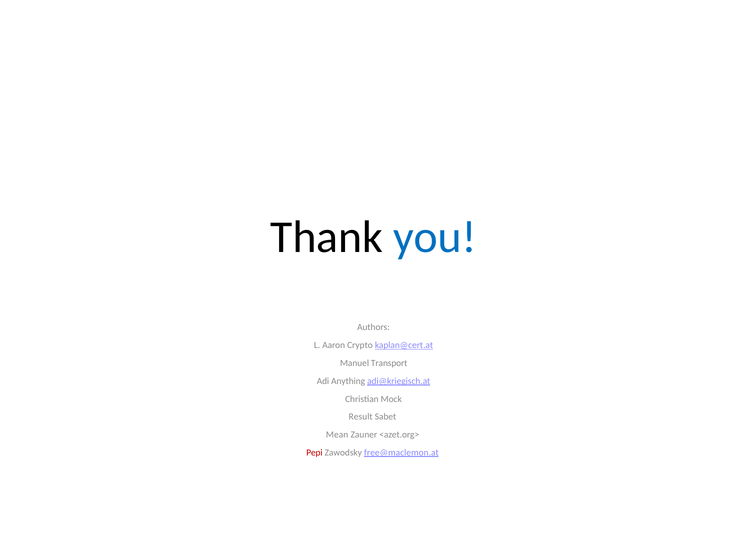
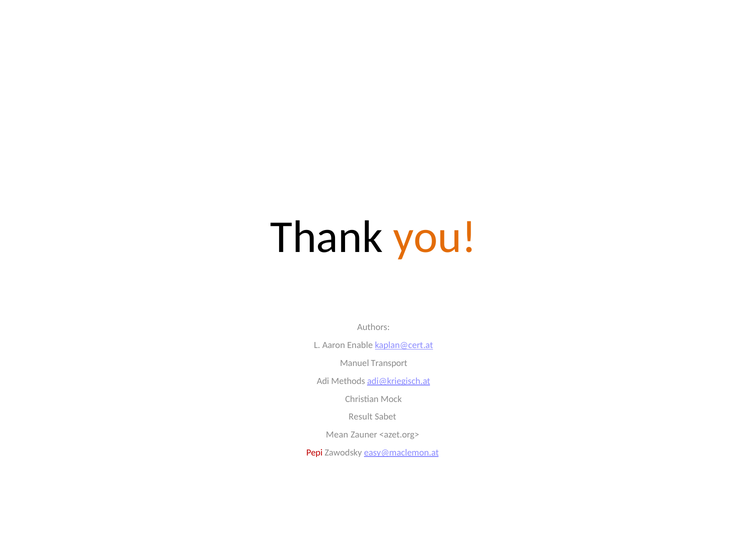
you colour: blue -> orange (435, 237)
Crypto: Crypto -> Enable (360, 345)
Anything: Anything -> Methods (348, 381)
free@maclemon.at: free@maclemon.at -> easy@maclemon.at (401, 453)
